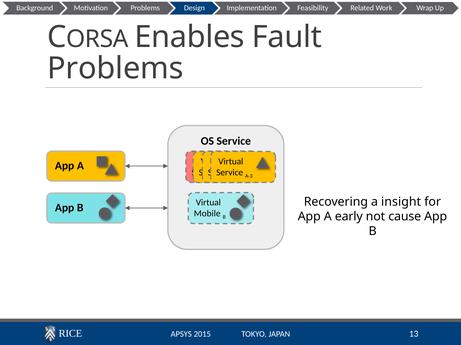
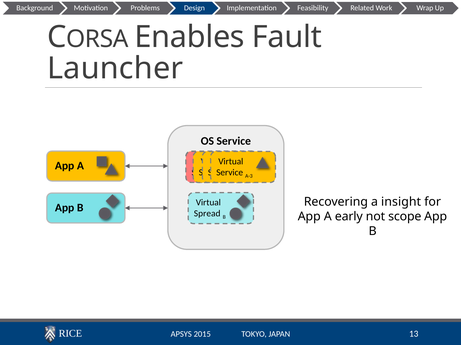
Problems: Problems -> Launcher (115, 68)
Mobile: Mobile -> Spread (207, 214)
cause: cause -> scope (405, 217)
